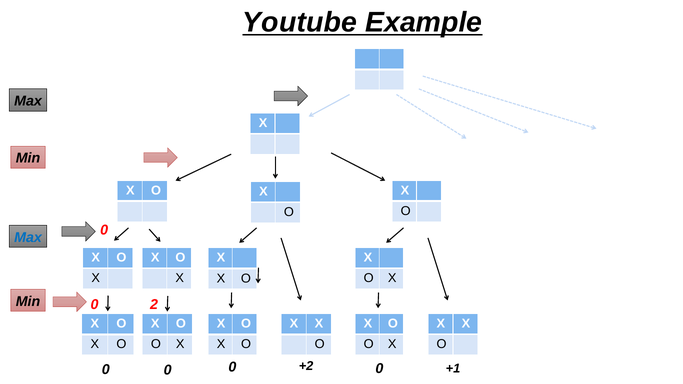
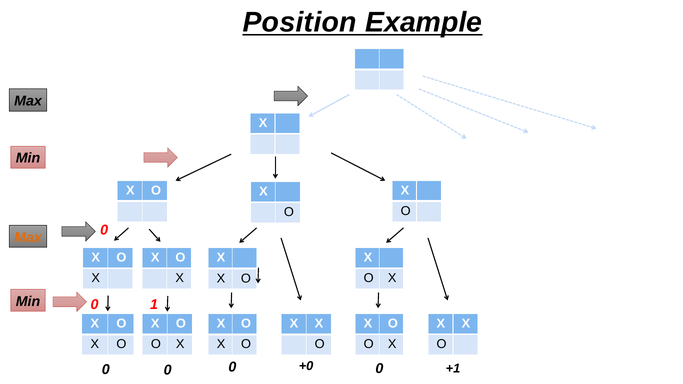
Youtube: Youtube -> Position (300, 23)
Max colour: blue -> orange (28, 237)
2: 2 -> 1 (154, 305)
+2: +2 -> +0 (306, 366)
